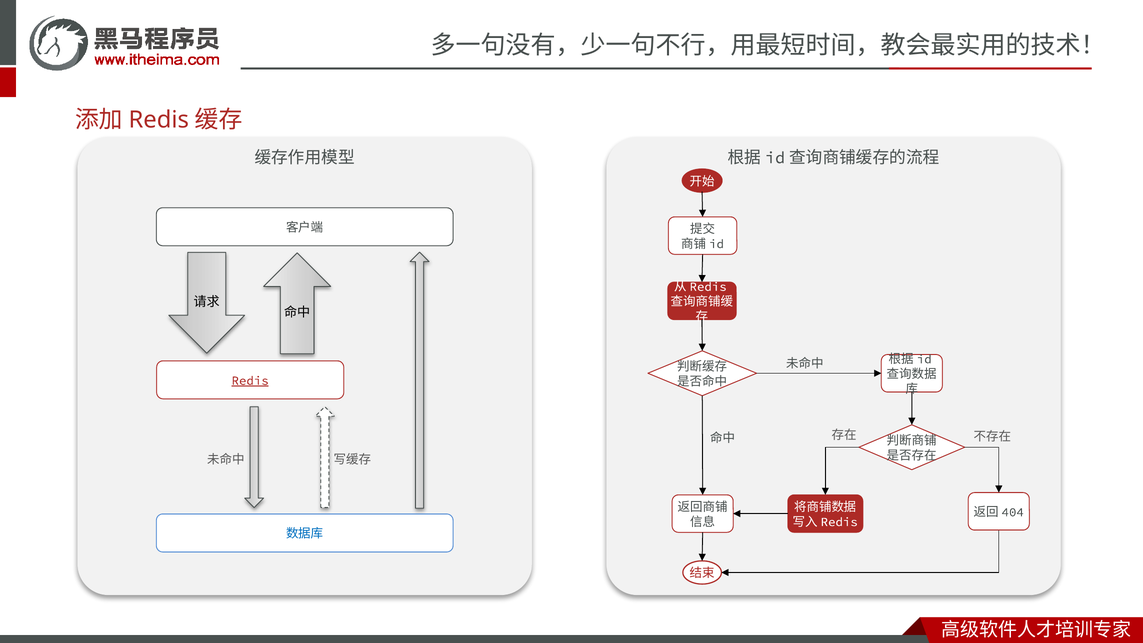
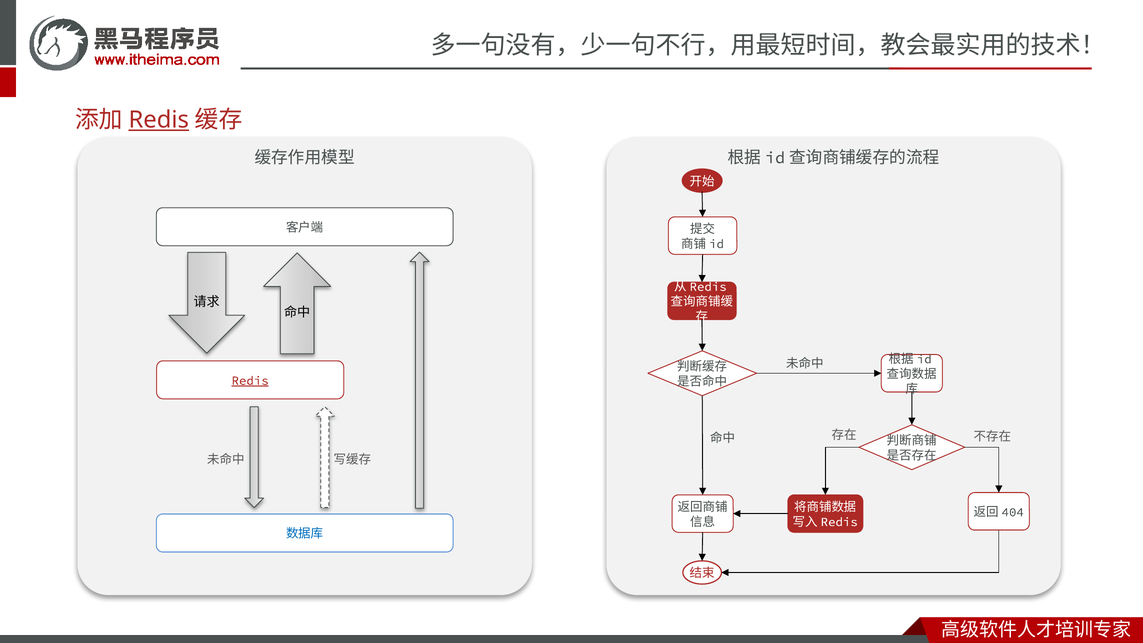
Redis underline: none -> present (159, 120)
